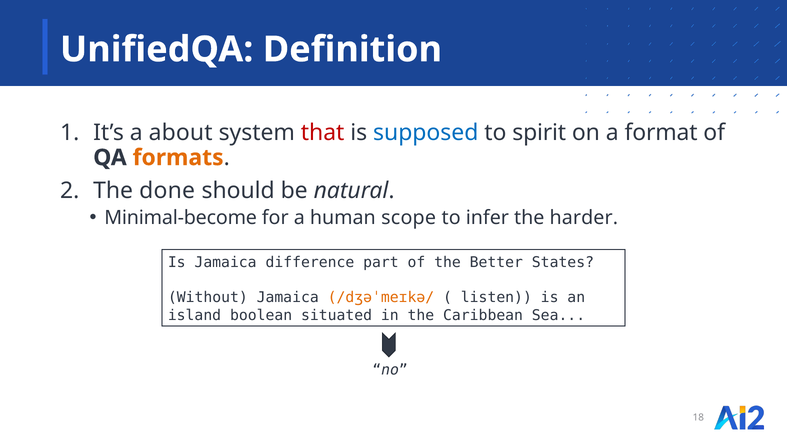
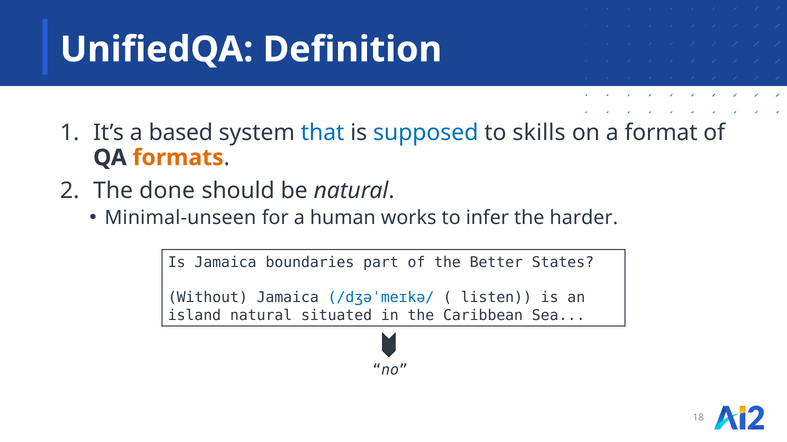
about: about -> based (181, 133)
that colour: red -> blue (323, 133)
spirit: spirit -> skills (539, 133)
Minimal-become: Minimal-become -> Minimal-unseen (180, 218)
scope: scope -> works (409, 218)
difference: difference -> boundaries (310, 263)
/dʒəˈmeɪkə/ colour: orange -> blue (381, 298)
island boolean: boolean -> natural (261, 316)
